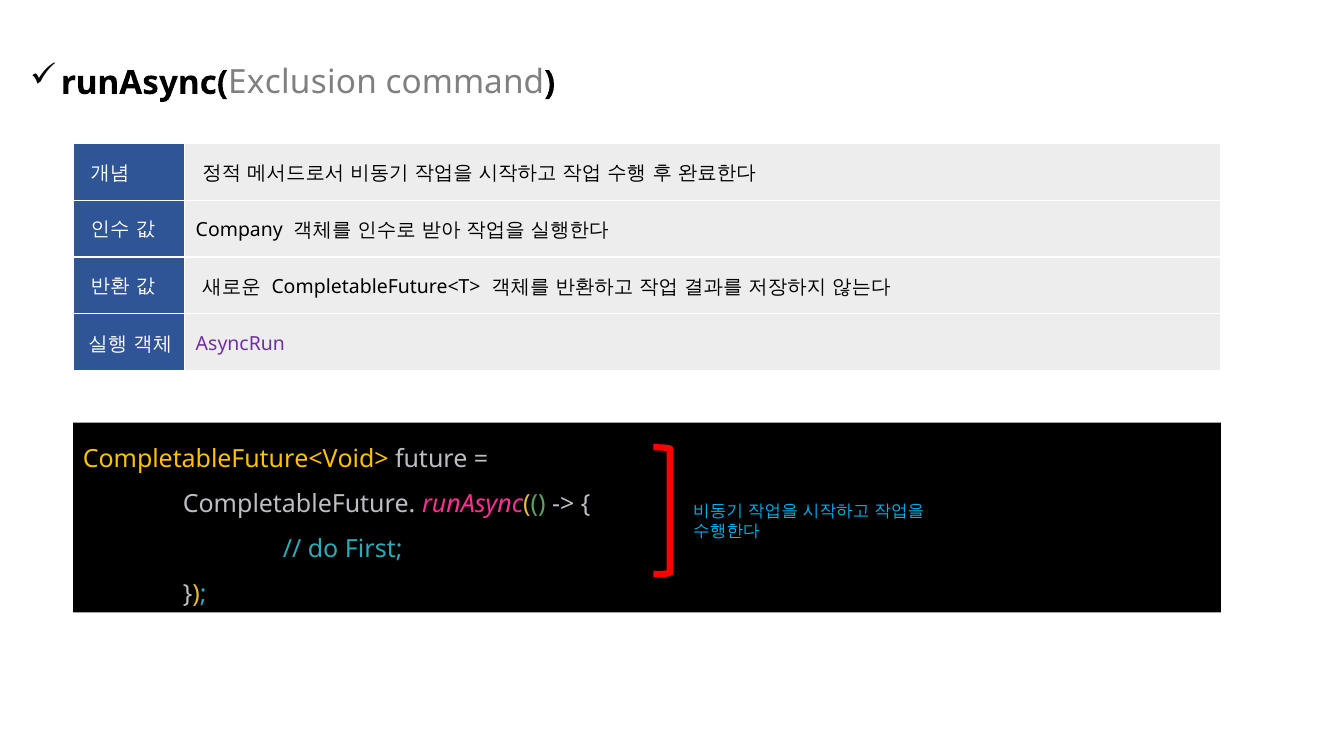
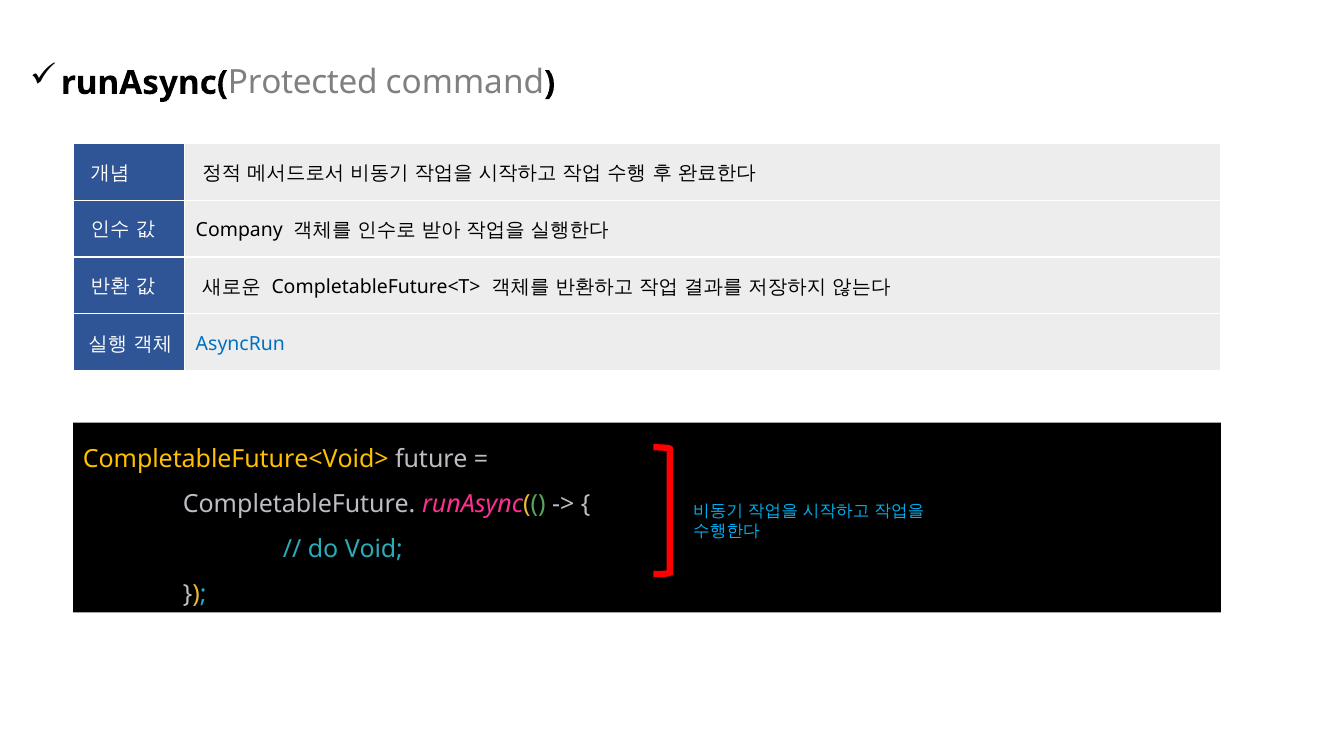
Exclusion: Exclusion -> Protected (303, 83)
AsyncRun colour: purple -> blue (240, 343)
First: First -> Void (374, 549)
